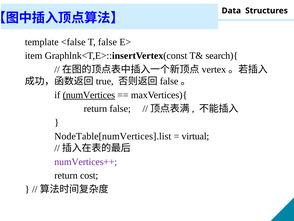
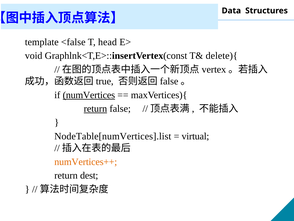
T false: false -> head (107, 42)
item: item -> void (34, 56)
search){: search){ -> delete){ (222, 56)
return underline: none -> present (95, 109)
numVertices++ colour: purple -> orange (86, 161)
cost: cost -> dest (89, 175)
